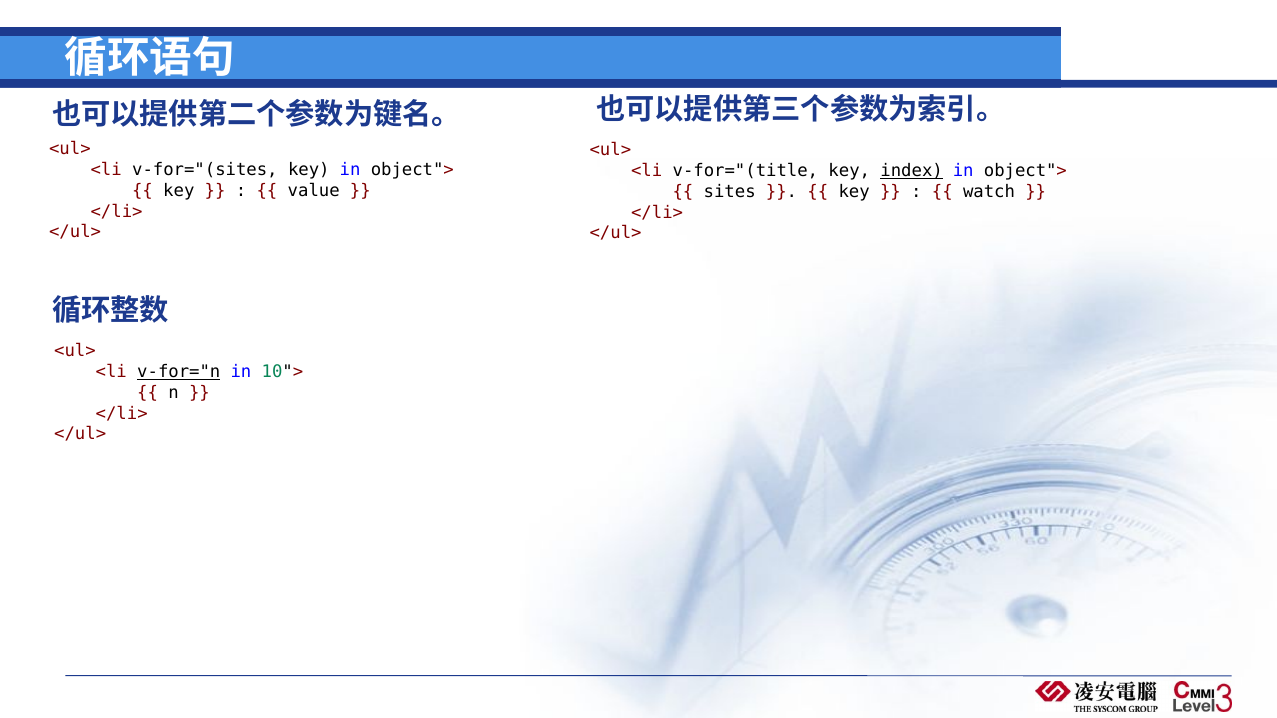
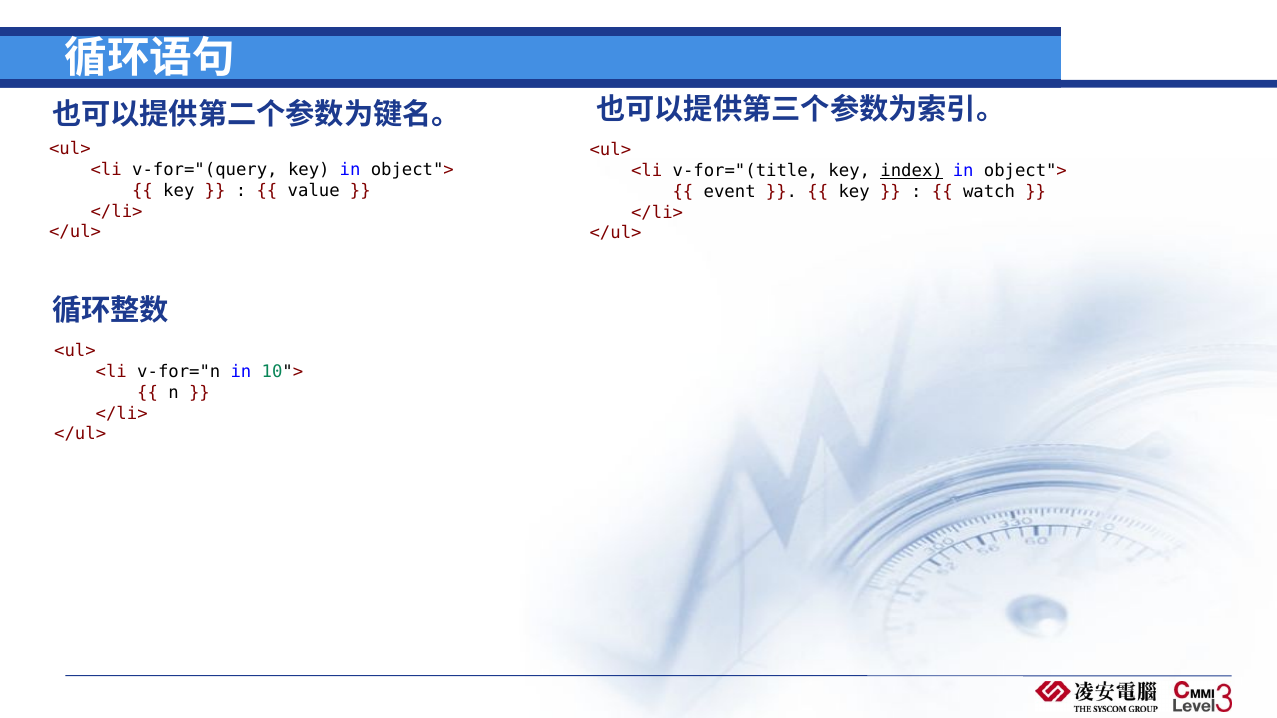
v-for="(sites: v-for="(sites -> v-for="(query (205, 170)
sites: sites -> event (730, 192)
v-for="n underline: present -> none (179, 372)
